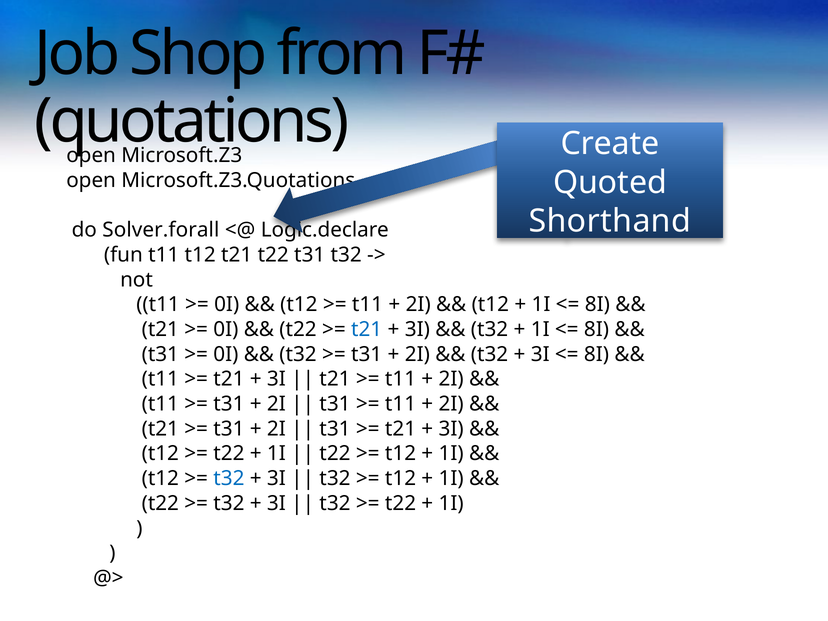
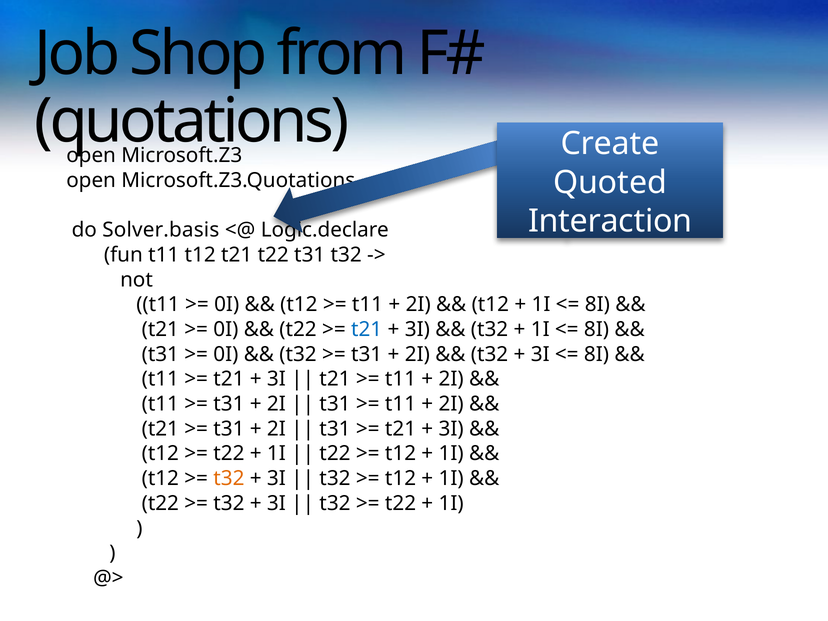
Shorthand: Shorthand -> Interaction (610, 221)
Solver.forall: Solver.forall -> Solver.basis (161, 230)
t32 colour: blue -> orange (229, 478)
